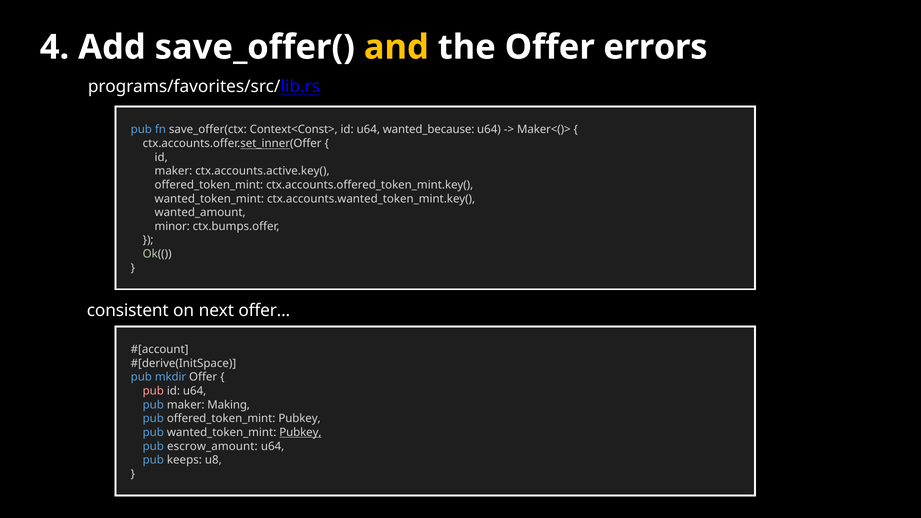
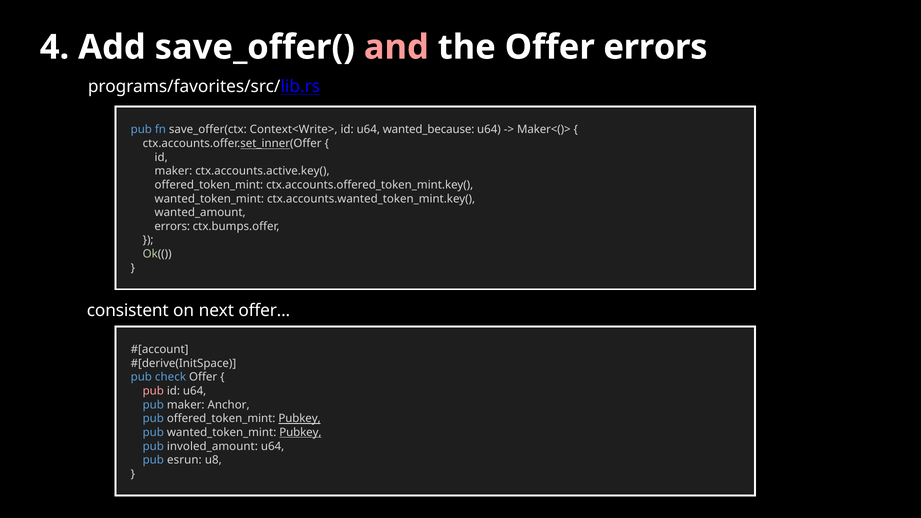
and colour: yellow -> pink (396, 47)
Context<Const>: Context<Const> -> Context<Write> (294, 130)
minor: minor -> errors (172, 226)
mkdir: mkdir -> check (170, 377)
Making: Making -> Anchor (229, 405)
Pubkey underline: none -> present (300, 419)
escrow_amount: escrow_amount -> involed_amount (212, 446)
keeps: keeps -> esrun (184, 460)
